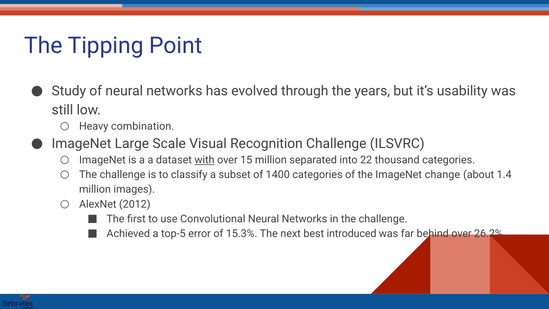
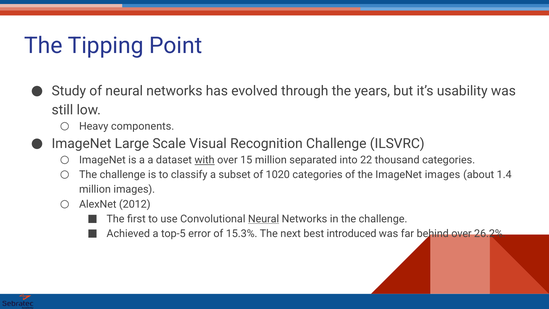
combination: combination -> components (143, 126)
1400: 1400 -> 1020 (278, 175)
ImageNet change: change -> images (442, 175)
Neural underline: none -> present (264, 219)
